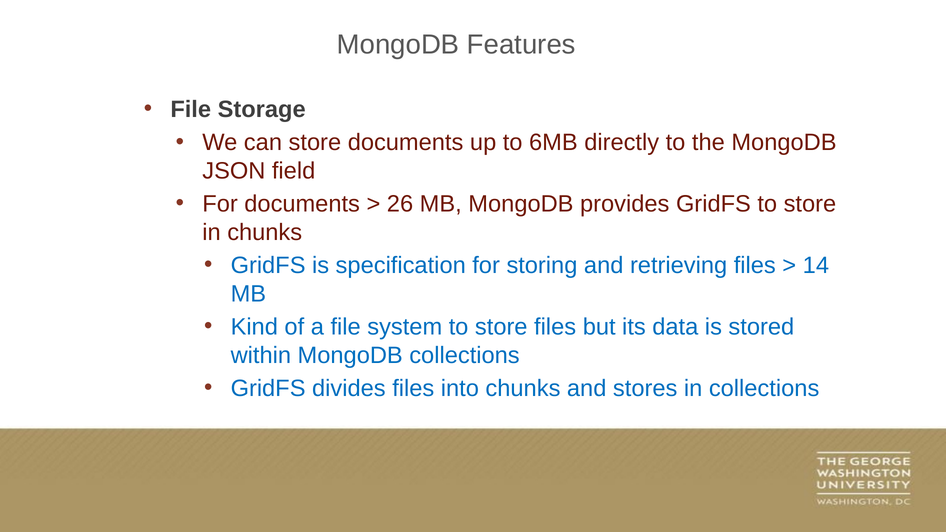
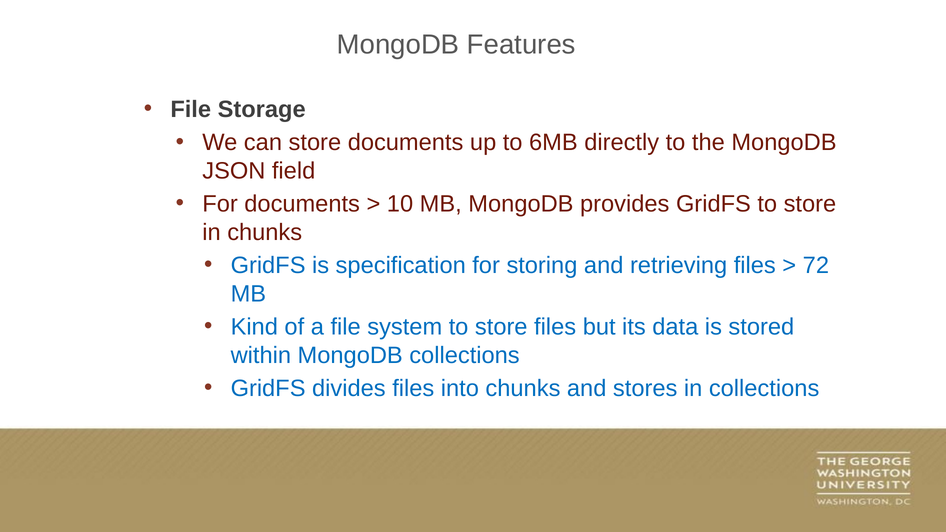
26: 26 -> 10 (400, 204)
14: 14 -> 72 (816, 266)
